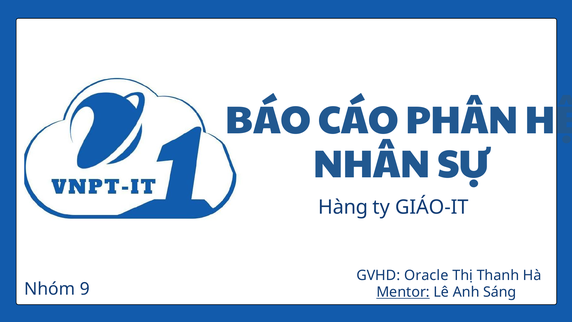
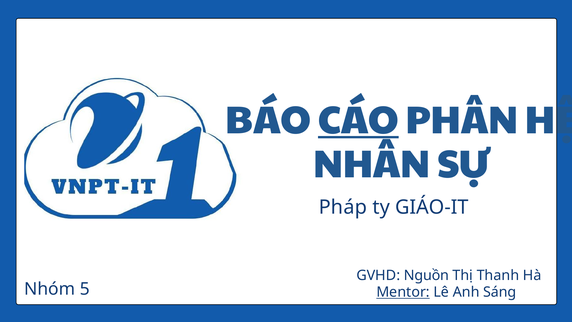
CÁO underline: none -> present (358, 121)
Hàng: Hàng -> Pháp (343, 207)
Oracle: Oracle -> Nguồn (426, 275)
9: 9 -> 5 (85, 289)
